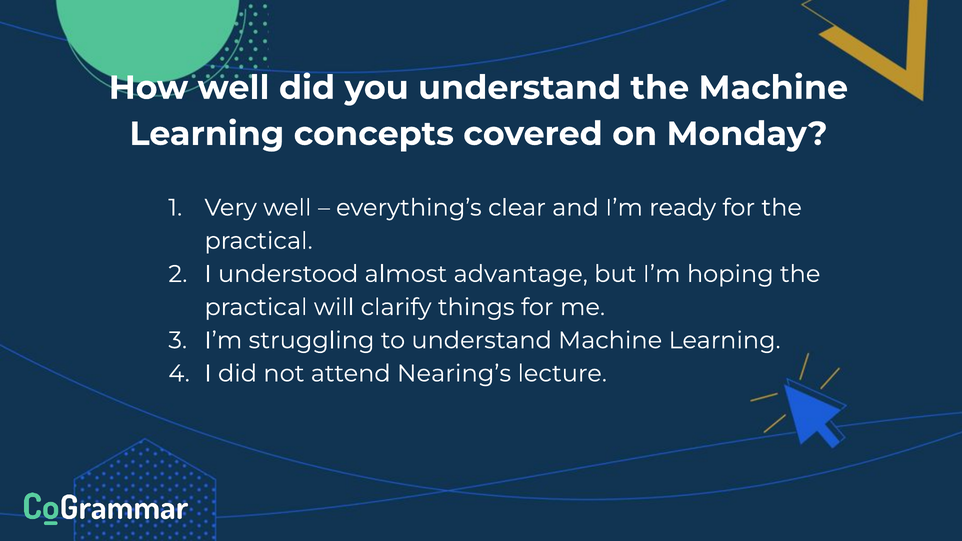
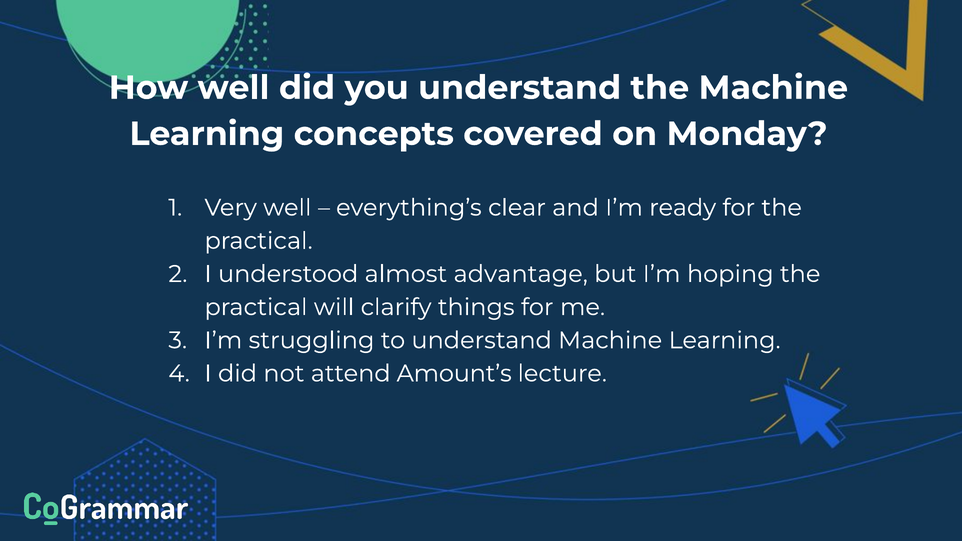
Nearing’s: Nearing’s -> Amount’s (454, 374)
